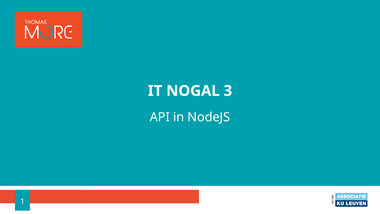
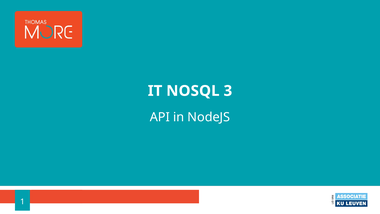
NOGAL: NOGAL -> NOSQL (193, 91)
